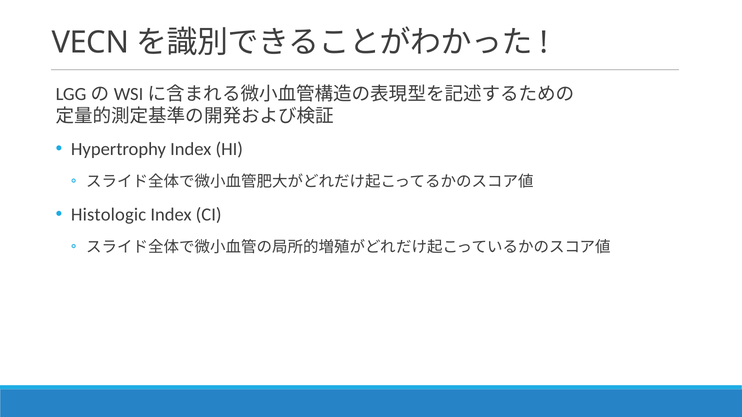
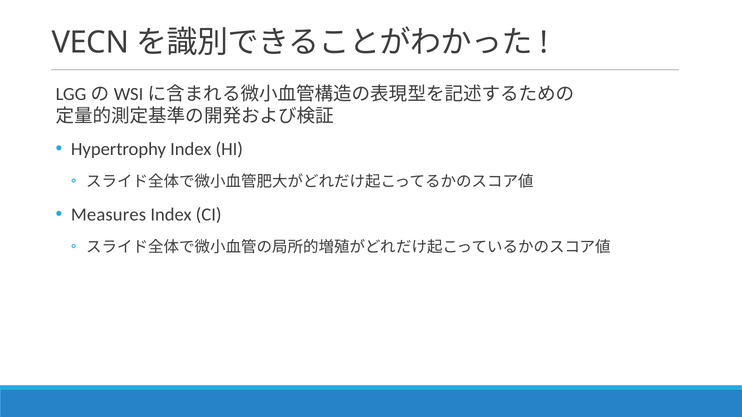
Histologic: Histologic -> Measures (109, 215)
